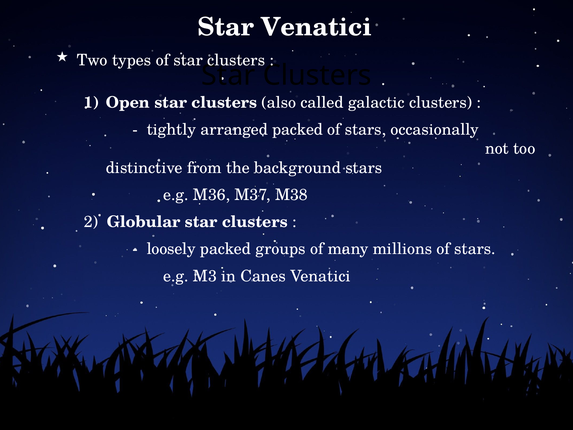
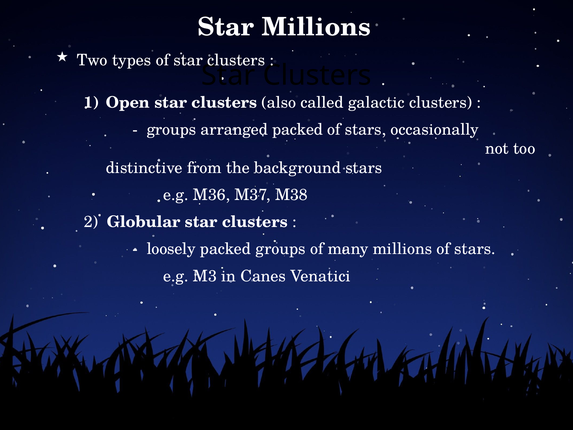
Star Venatici: Venatici -> Millions (316, 27)
tightly: tightly -> groups (171, 130)
